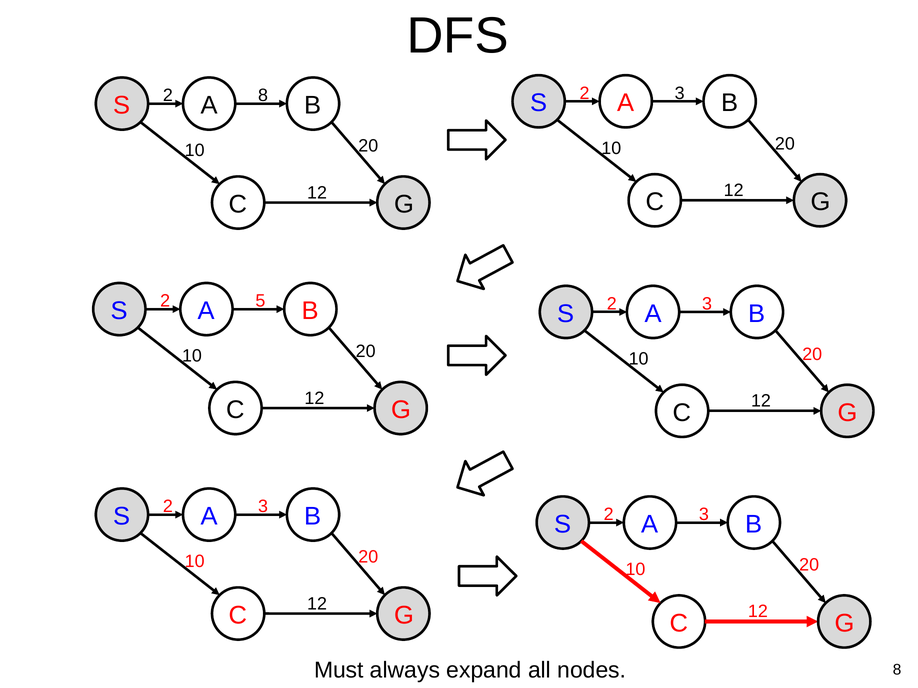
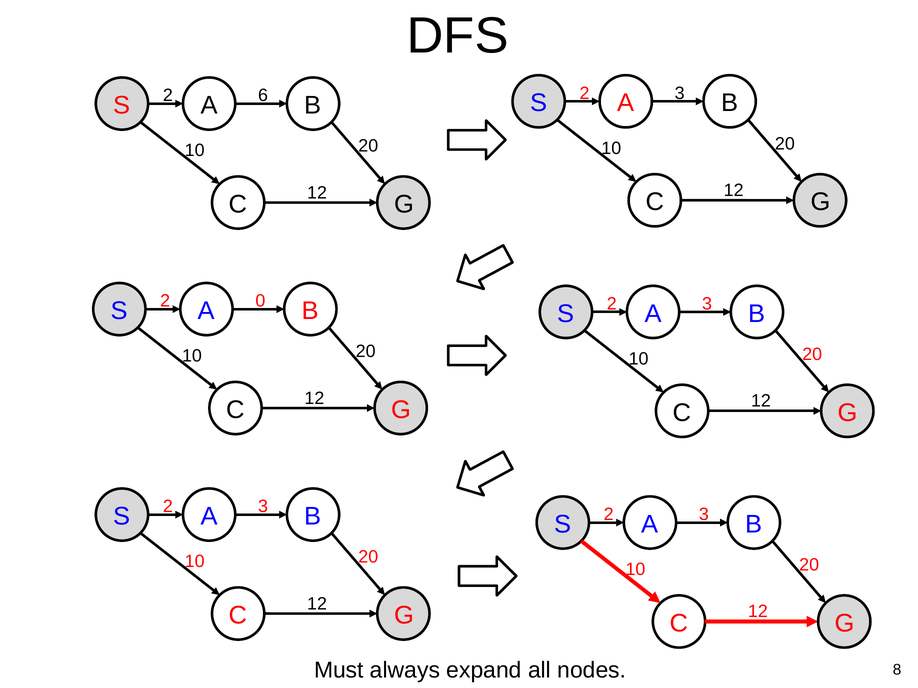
2 8: 8 -> 6 (263, 96)
5: 5 -> 0 (260, 301)
